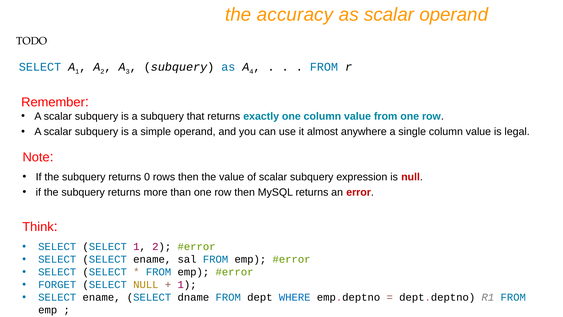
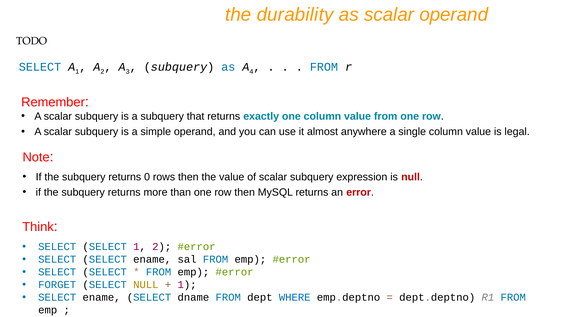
accuracy: accuracy -> durability (295, 15)
